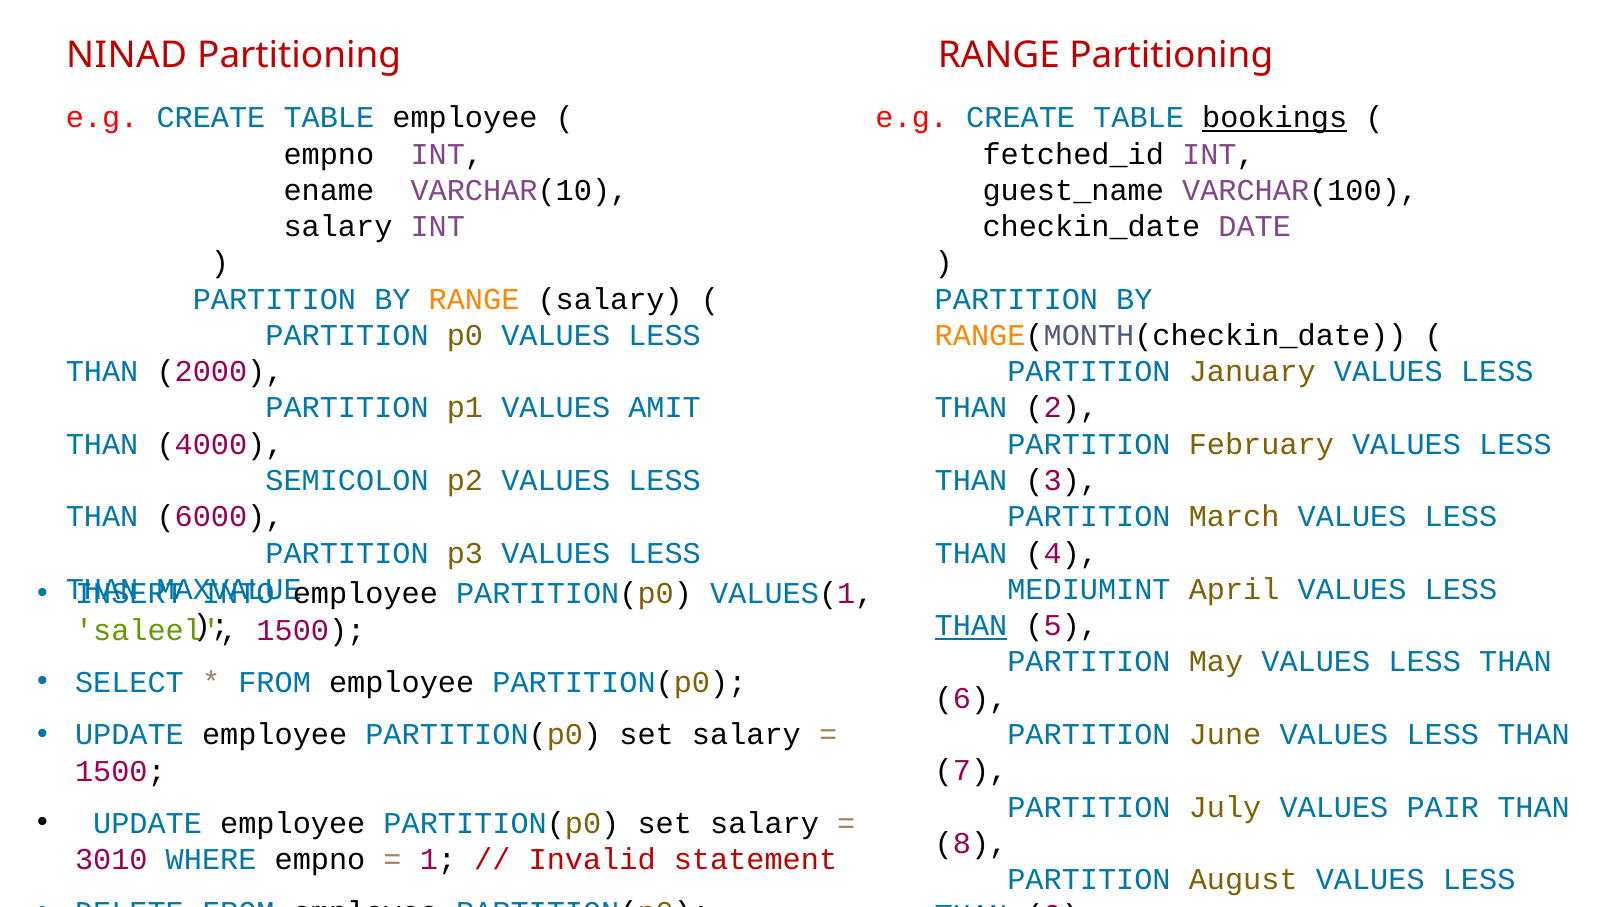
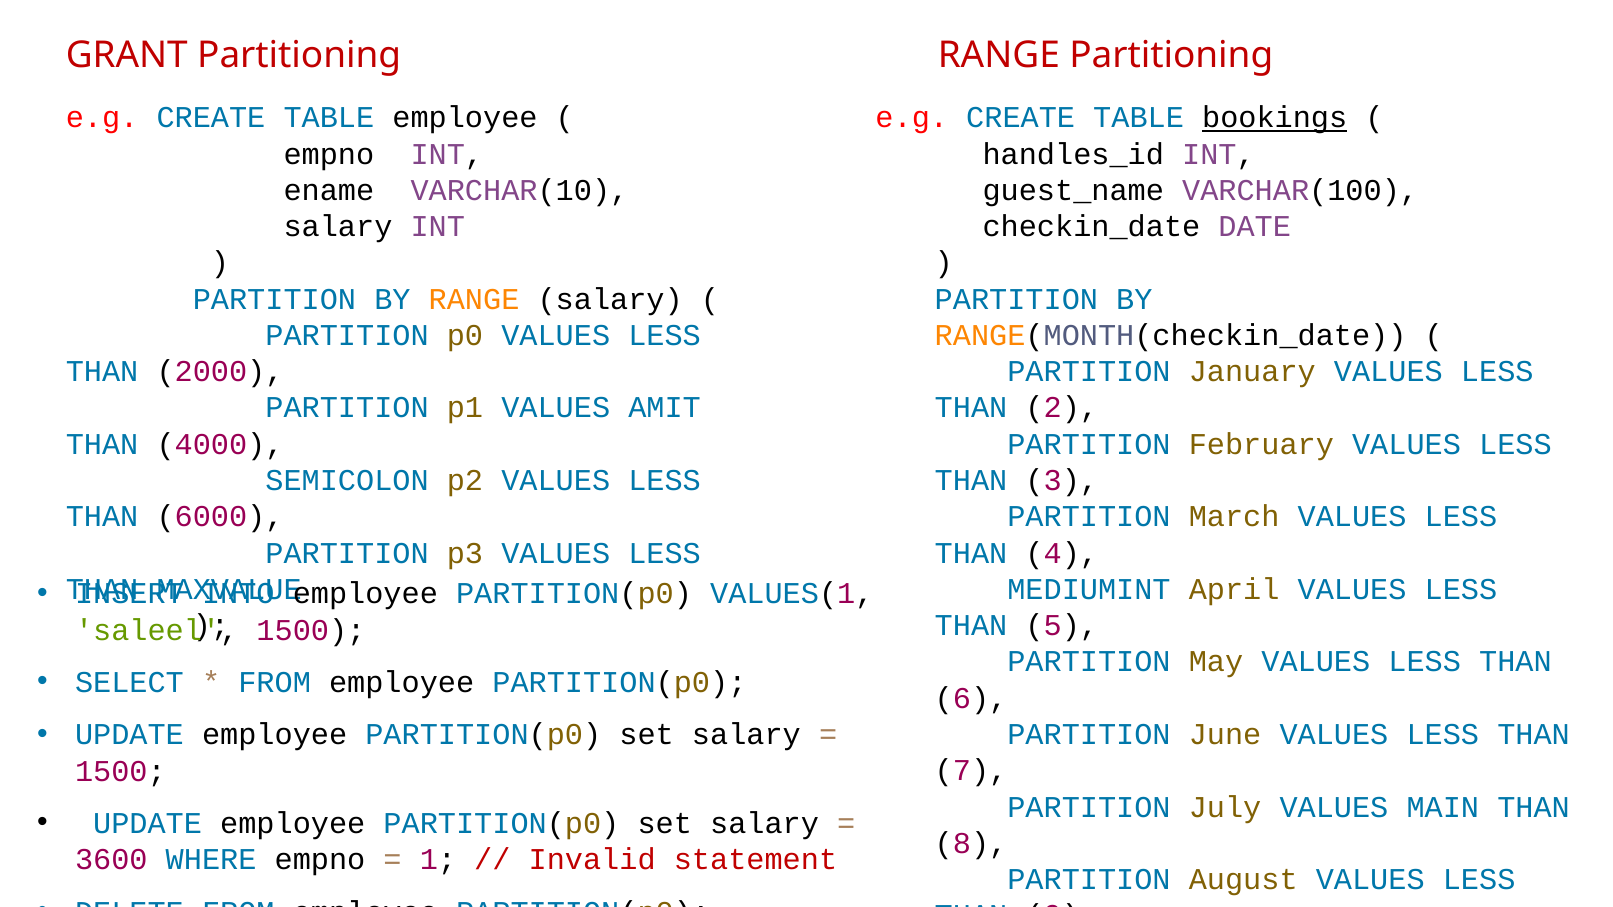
NINAD: NINAD -> GRANT (127, 56)
fetched_id: fetched_id -> handles_id (1073, 154)
THAN underline: present -> none (971, 626)
PAIR: PAIR -> MAIN (1443, 807)
3010: 3010 -> 3600 (111, 860)
